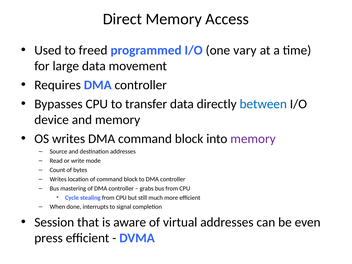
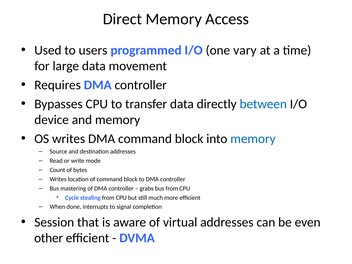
freed: freed -> users (93, 50)
memory colour: purple -> blue (253, 139)
press: press -> other (49, 238)
